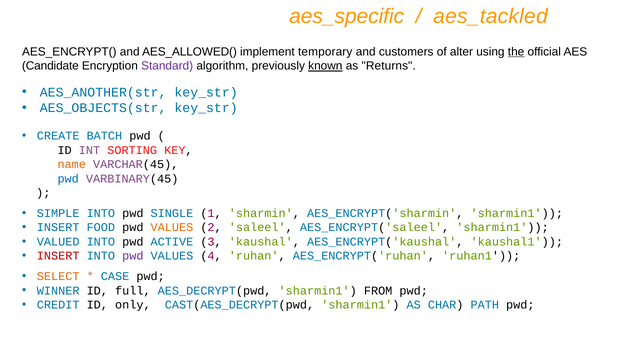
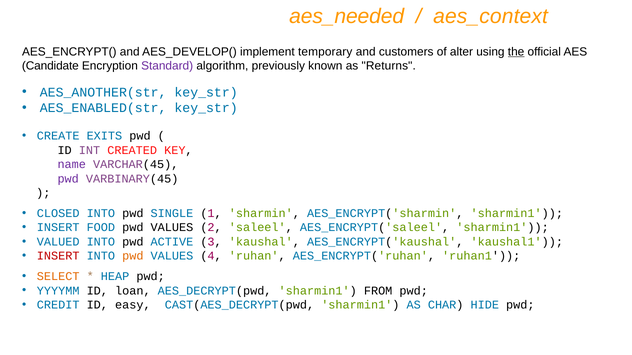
aes_specific: aes_specific -> aes_needed (347, 16)
aes_tackled: aes_tackled -> aes_context (491, 16)
AES_ALLOWED(: AES_ALLOWED( -> AES_DEVELOP( (189, 52)
known underline: present -> none (325, 66)
AES_OBJECTS(str: AES_OBJECTS(str -> AES_ENABLED(str (103, 108)
BATCH: BATCH -> EXITS (104, 136)
SORTING: SORTING -> CREATED (132, 150)
name colour: orange -> purple (72, 165)
pwd colour: blue -> purple (68, 179)
SIMPLE: SIMPLE -> CLOSED (58, 214)
VALUES colour: orange -> black (172, 228)
pwd colour: purple -> orange (133, 256)
CASE: CASE -> HEAP (115, 277)
WINNER: WINNER -> YYYYMM (58, 291)
full: full -> loan (133, 291)
only: only -> easy (133, 305)
PATH: PATH -> HIDE (485, 305)
